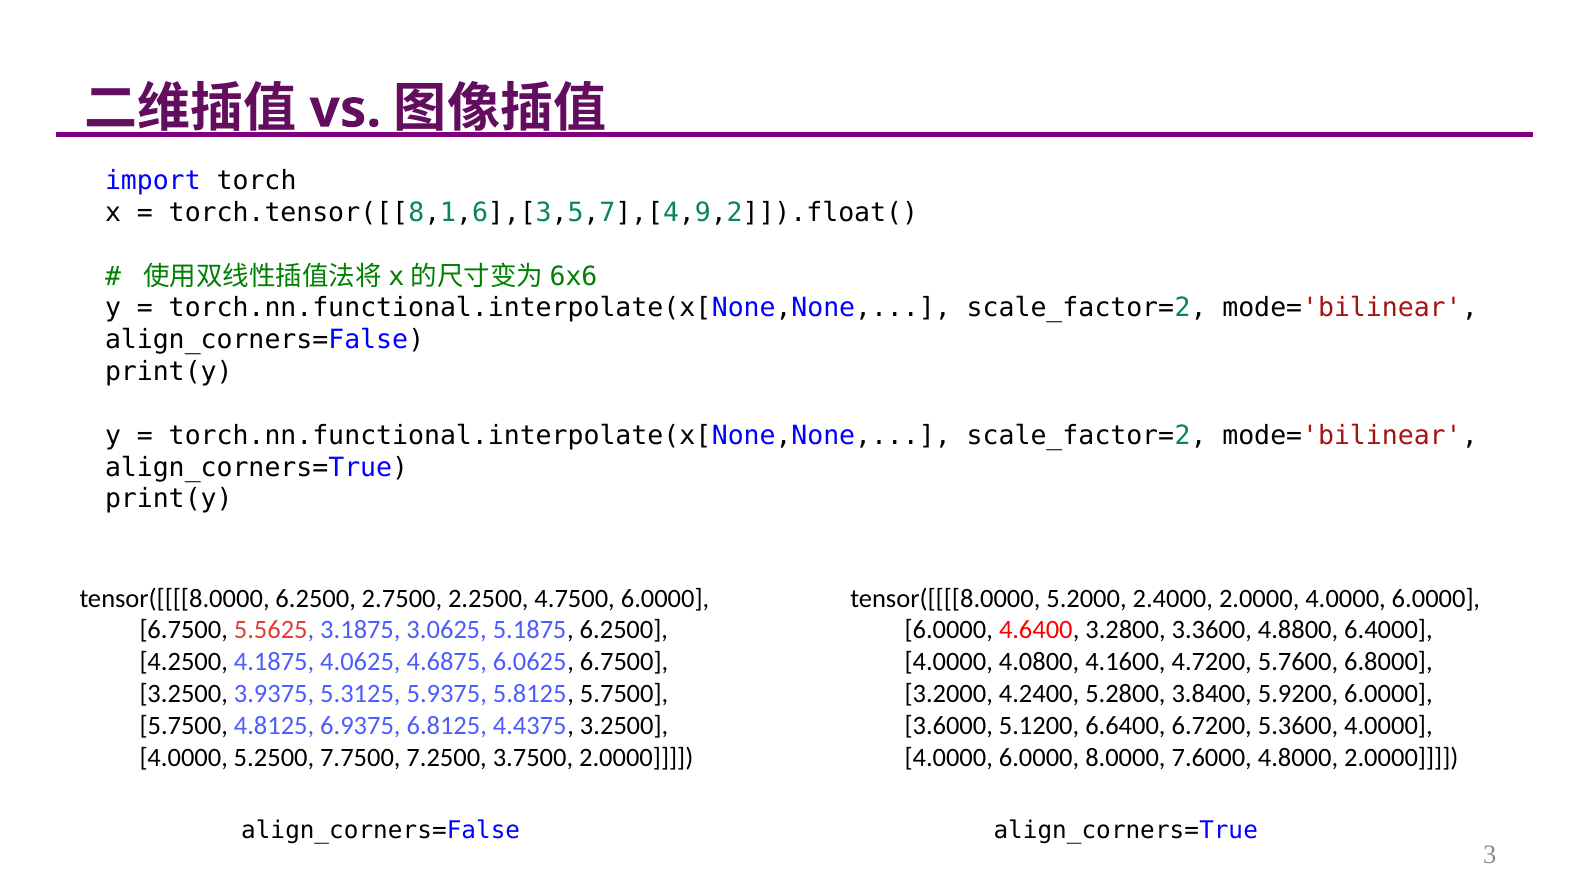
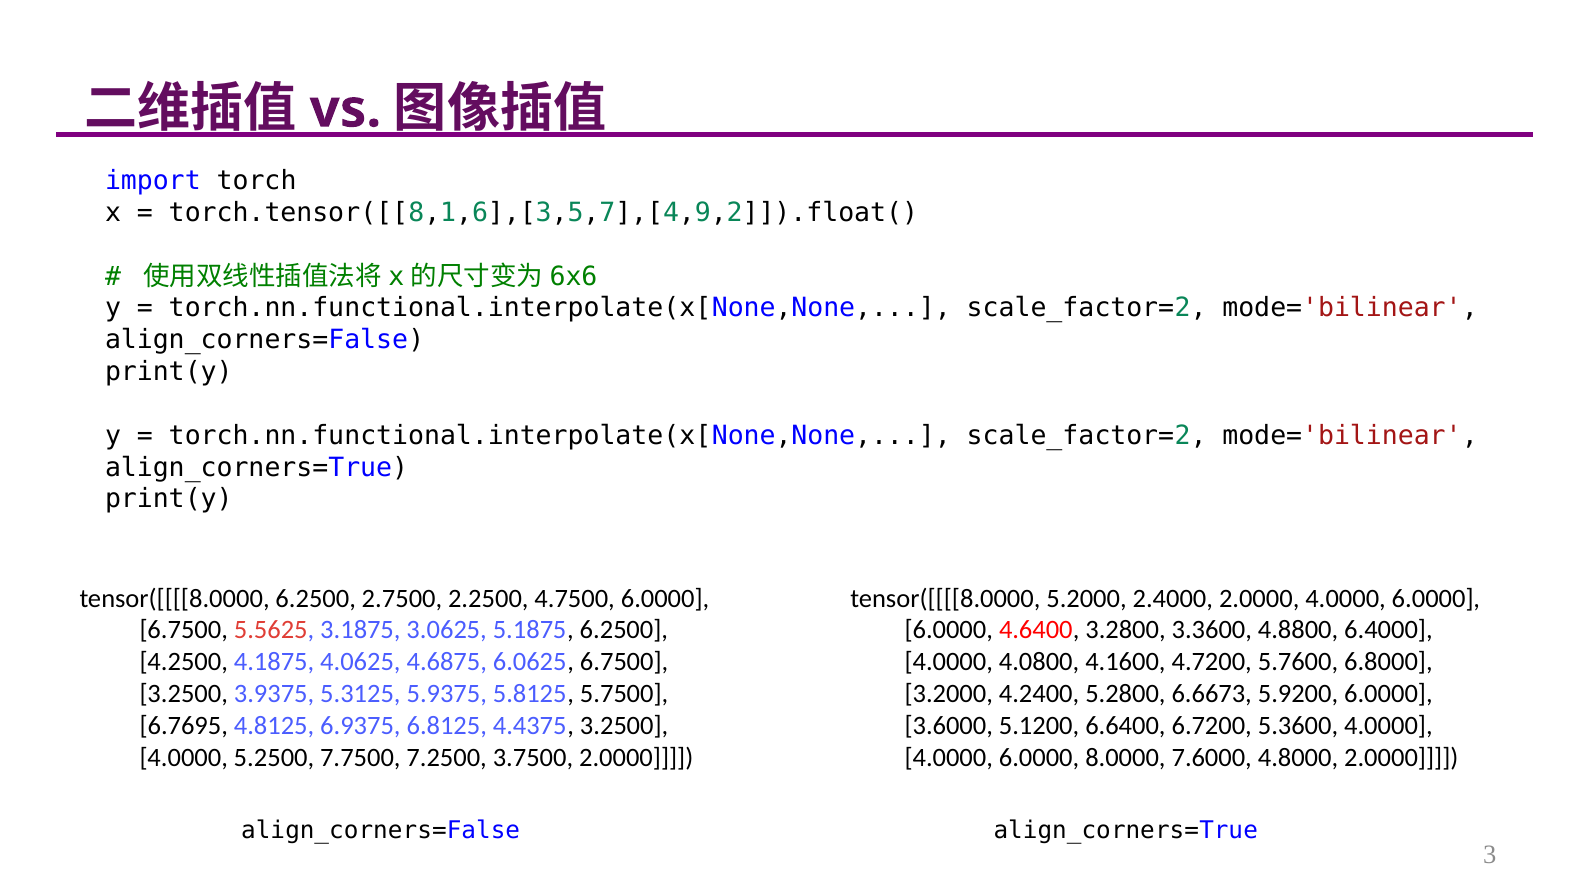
3.8400: 3.8400 -> 6.6673 (1212, 694)
5.7500: 5.7500 -> 6.7695 (184, 726)
